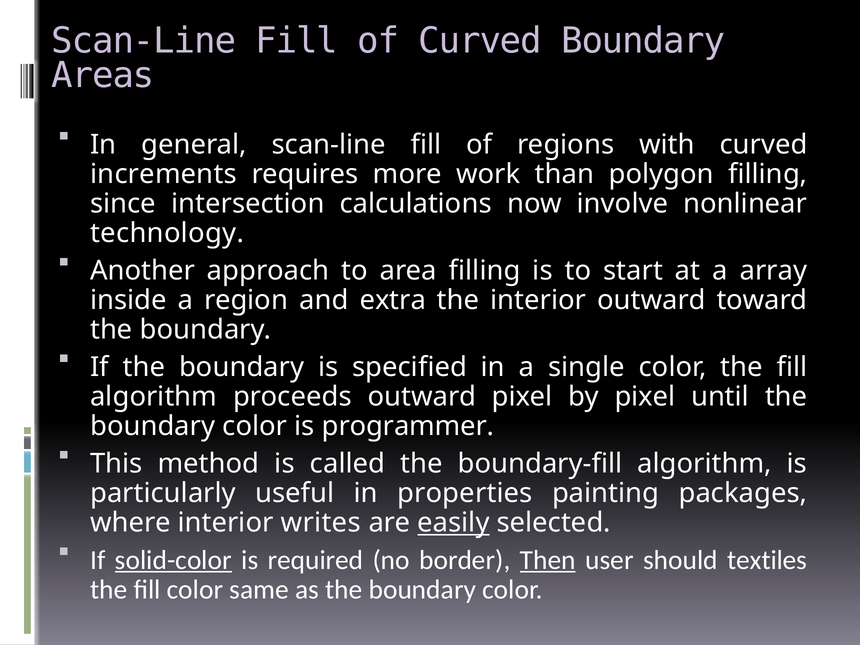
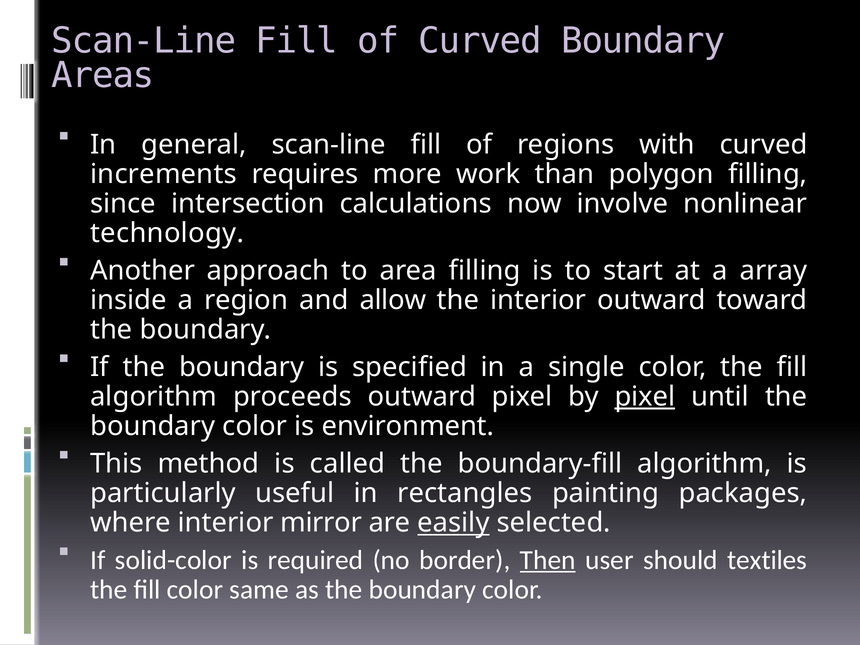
extra: extra -> allow (393, 300)
pixel underline: none -> present (645, 397)
programmer: programmer -> environment (408, 426)
properties: properties -> rectangles (465, 493)
writes: writes -> mirror (321, 523)
solid-color underline: present -> none (173, 560)
